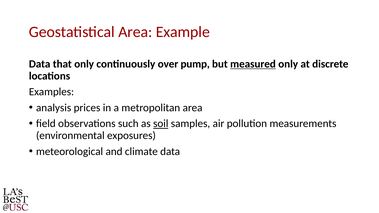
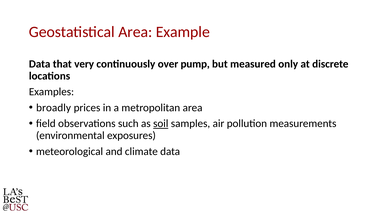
that only: only -> very (84, 64)
measured underline: present -> none (253, 64)
analysis: analysis -> broadly (54, 108)
